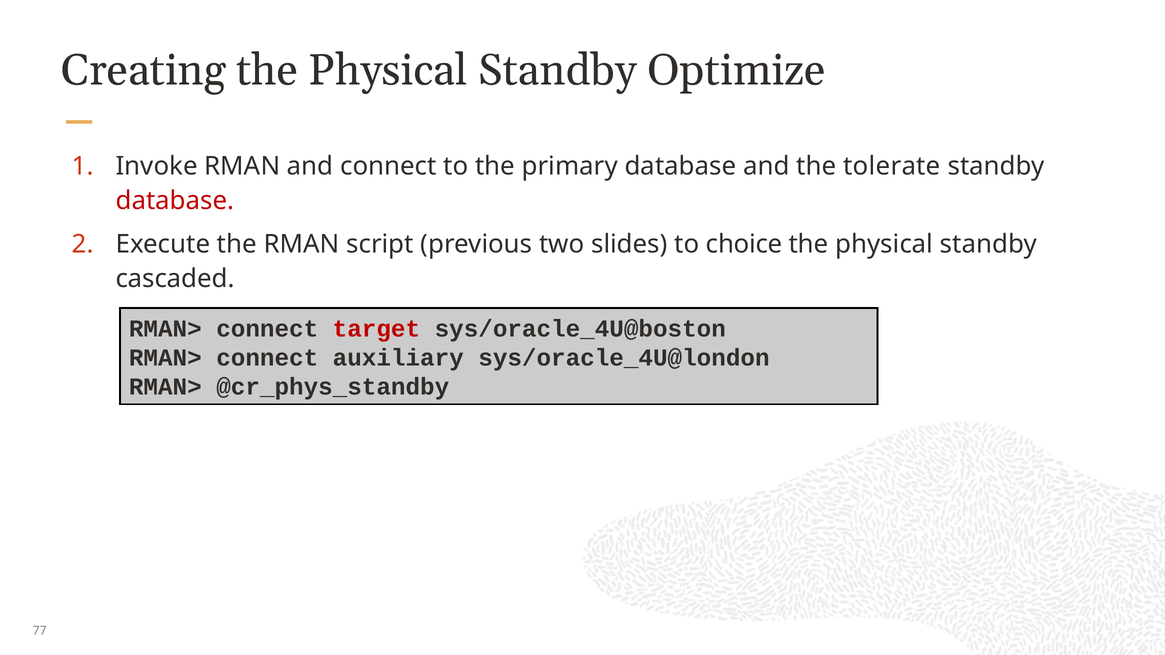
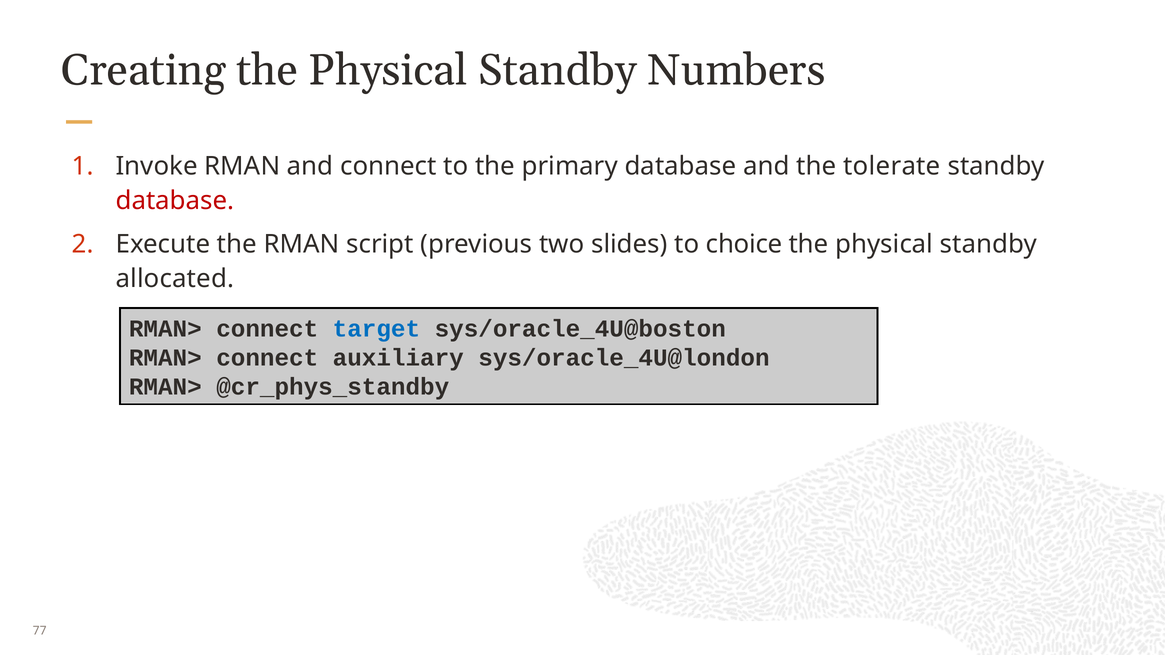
Optimize: Optimize -> Numbers (736, 70)
cascaded: cascaded -> allocated (175, 279)
target colour: red -> blue (376, 329)
